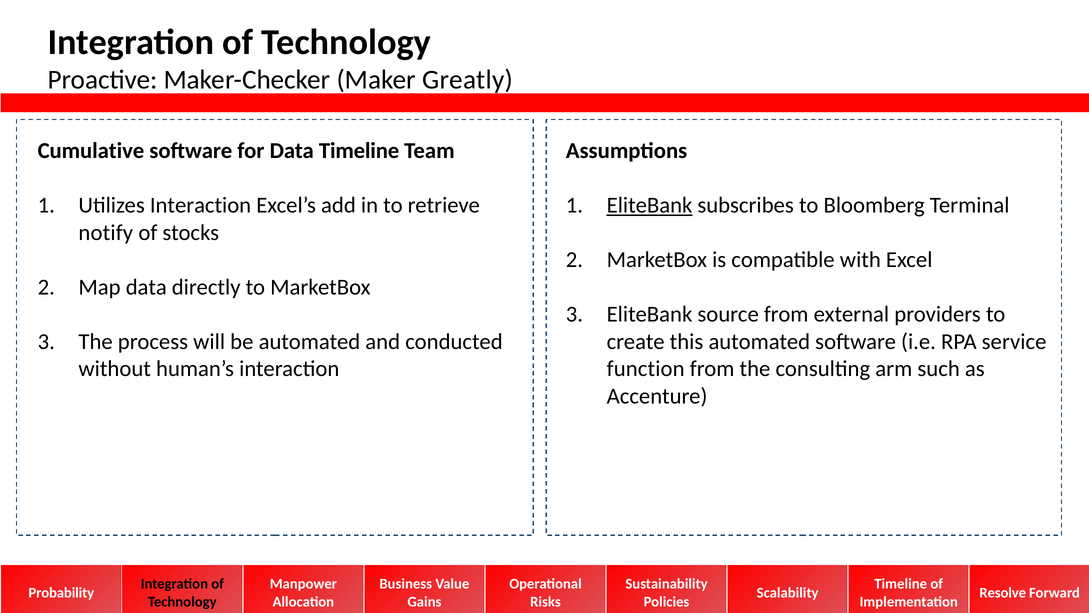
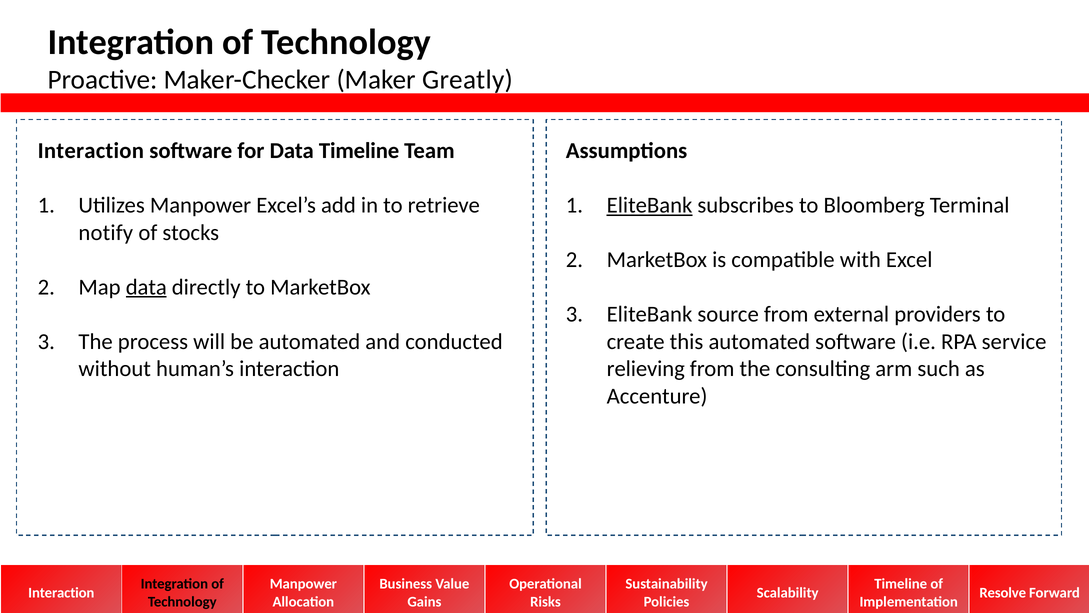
Cumulative: Cumulative -> Interaction (91, 151)
Utilizes Interaction: Interaction -> Manpower (201, 205)
data underline: none -> present (146, 287)
function: function -> relieving (646, 369)
Probability: Probability -> Interaction (61, 592)
